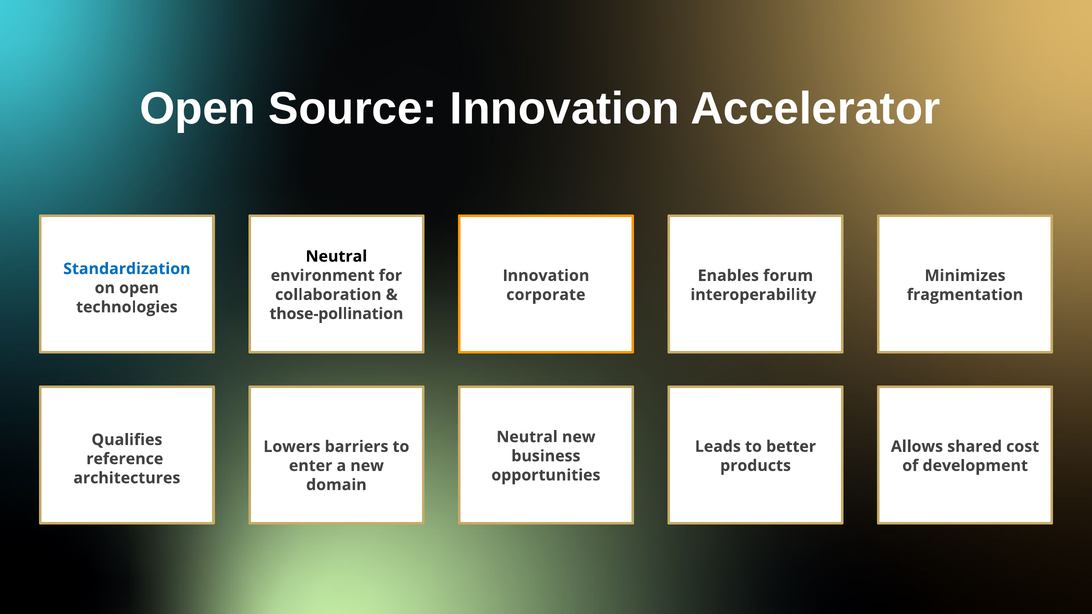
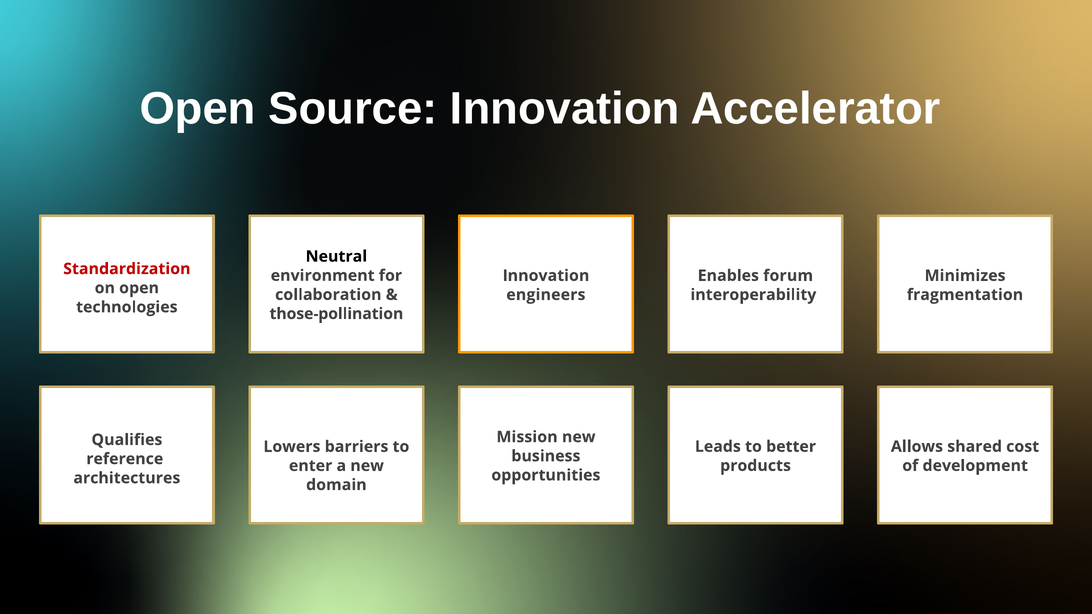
Standardization colour: blue -> red (127, 269)
corporate: corporate -> engineers (546, 295)
Neutral: Neutral -> Mission (527, 437)
